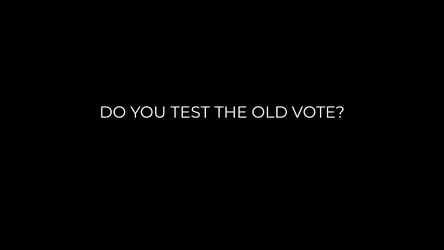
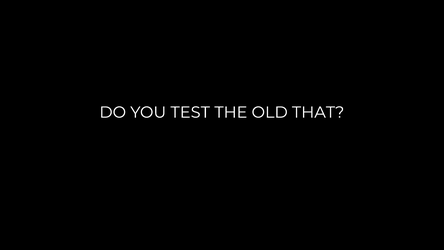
VOTE: VOTE -> THAT (318, 112)
